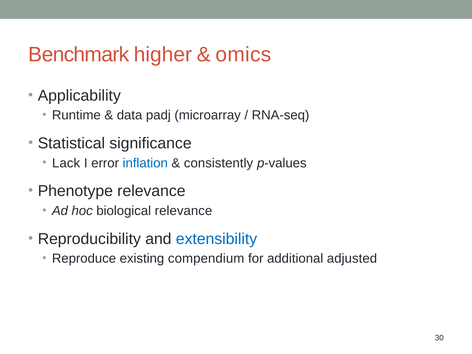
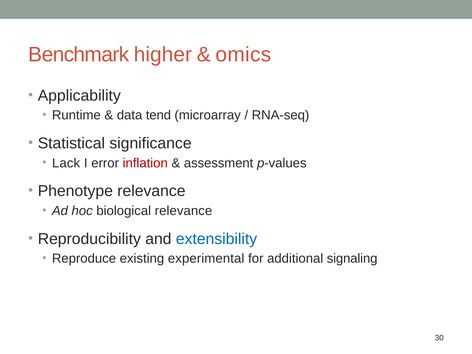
padj: padj -> tend (158, 115)
inflation colour: blue -> red (145, 163)
consistently: consistently -> assessment (219, 163)
compendium: compendium -> experimental (206, 259)
adjusted: adjusted -> signaling (352, 259)
